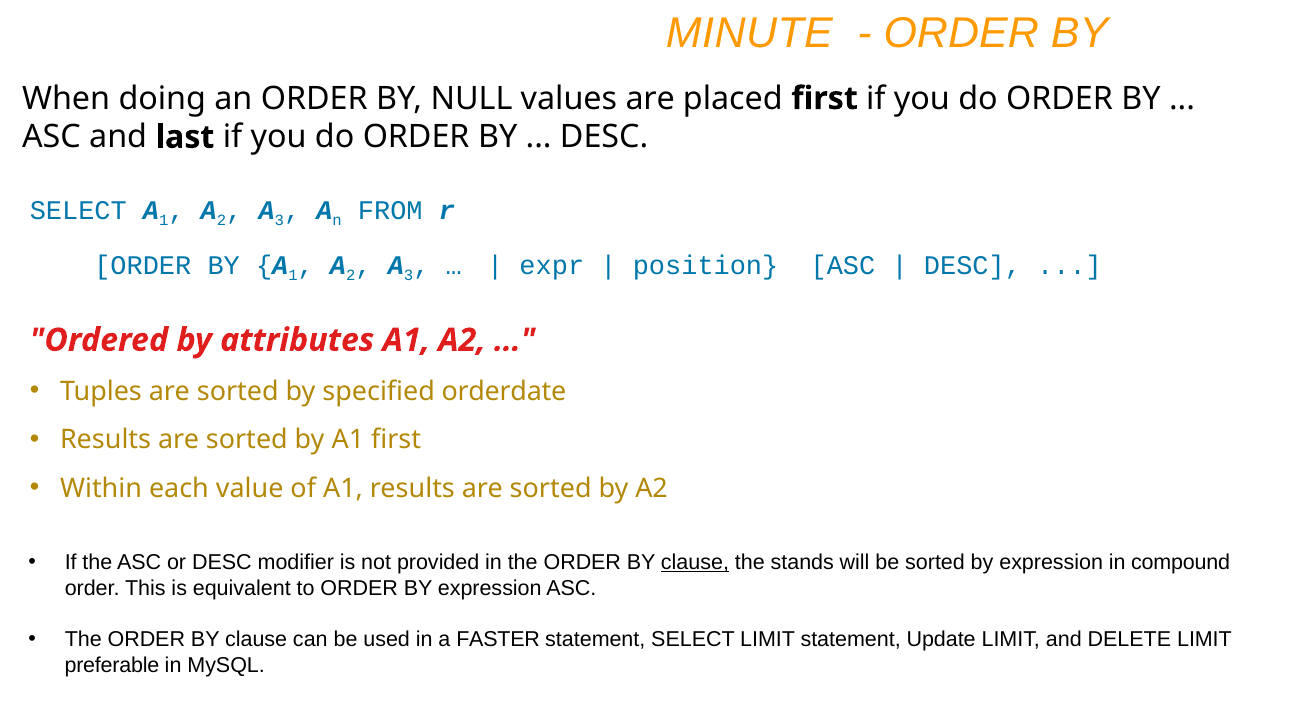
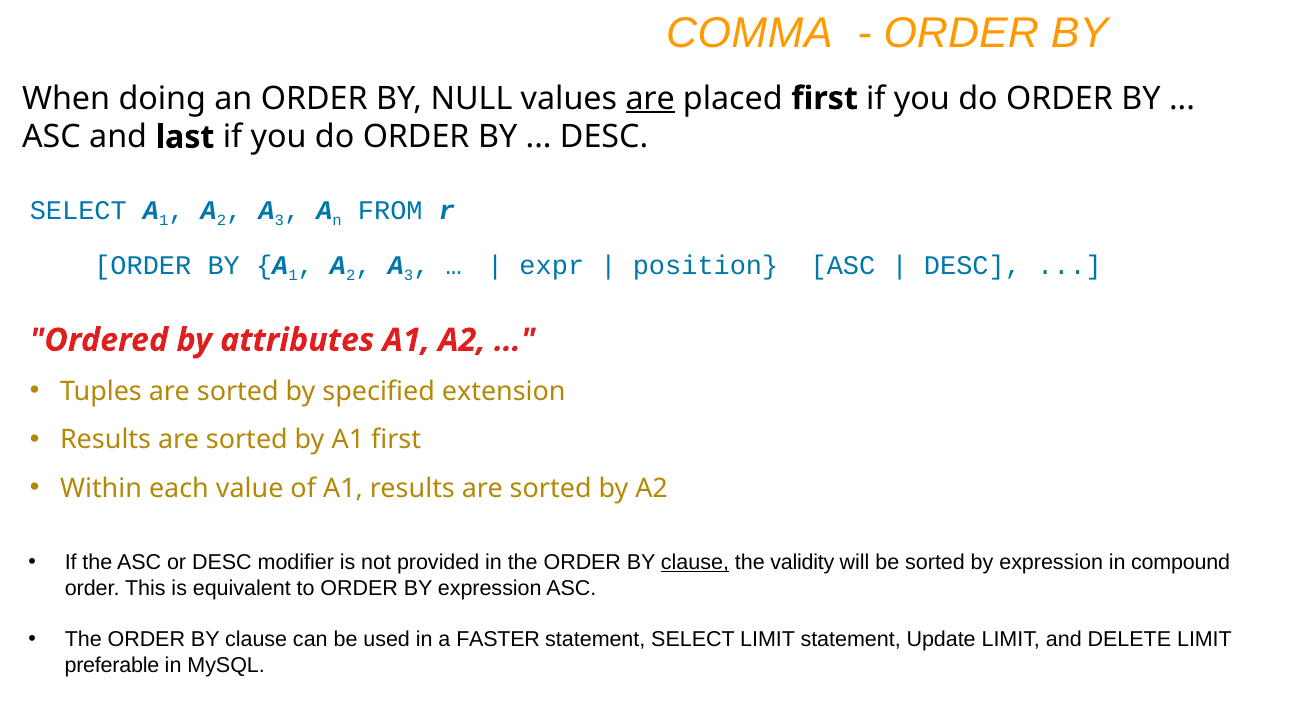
MINUTE: MINUTE -> COMMA (749, 34)
are underline: none -> present (650, 98)
orderdate: orderdate -> extension (504, 391)
stands: stands -> validity (802, 562)
